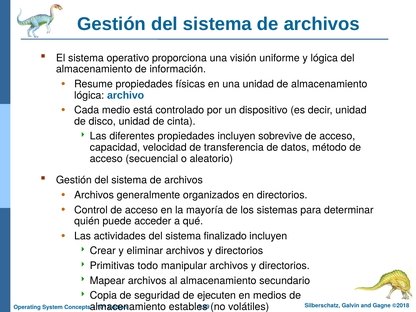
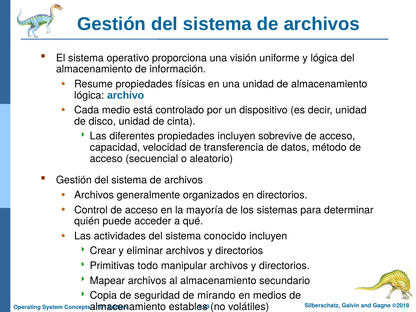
finalizado: finalizado -> conocido (225, 236)
ejecuten: ejecuten -> mirando (216, 295)
